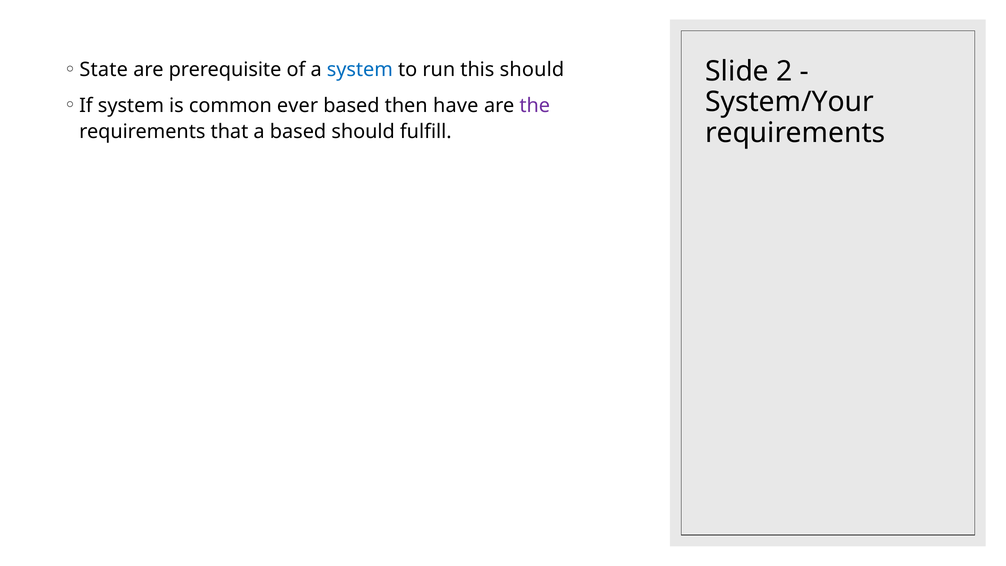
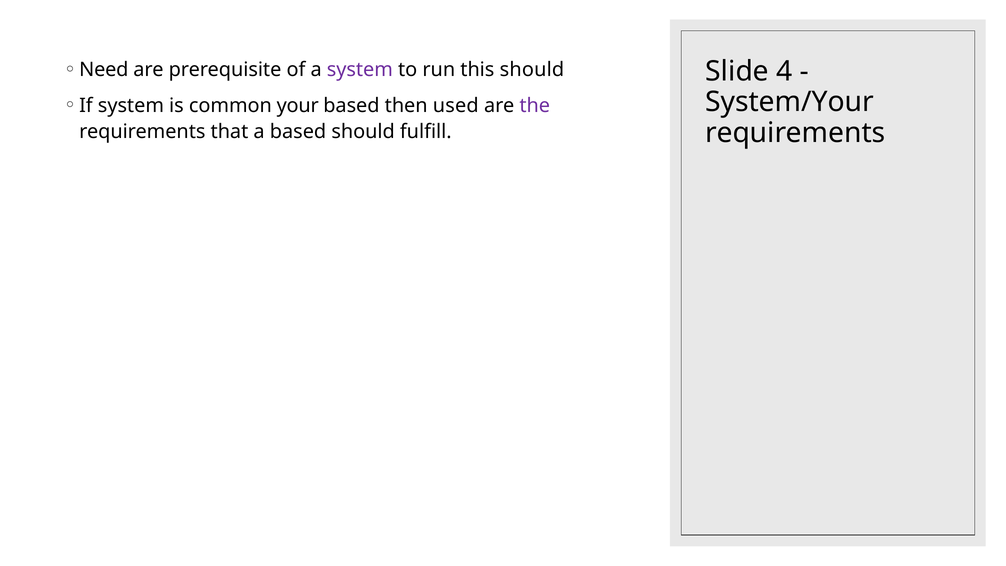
State: State -> Need (104, 70)
system colour: blue -> purple (360, 70)
2: 2 -> 4 (784, 71)
ever: ever -> your (298, 105)
have: have -> used (456, 105)
